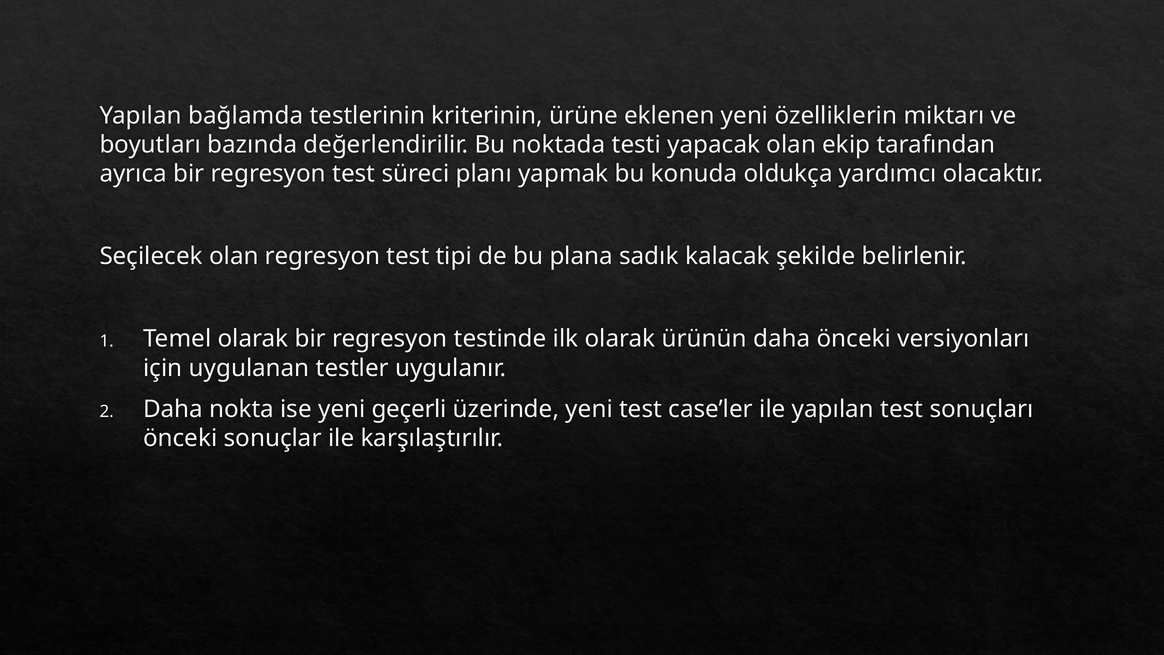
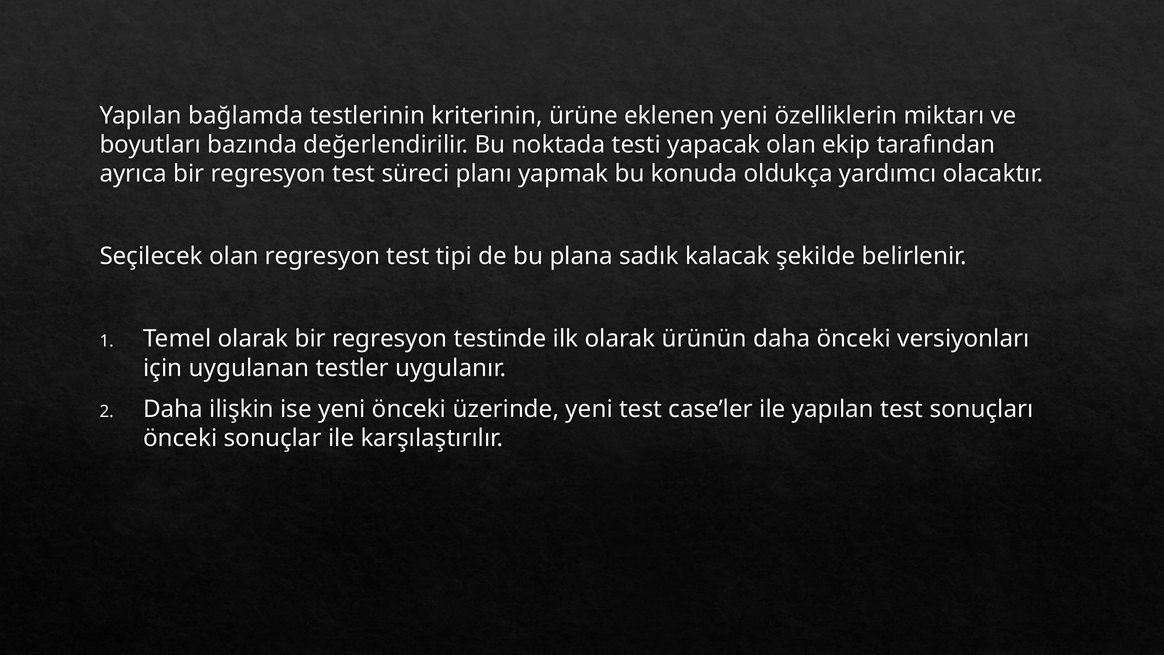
nokta: nokta -> ilişkin (242, 409)
yeni geçerli: geçerli -> önceki (409, 409)
